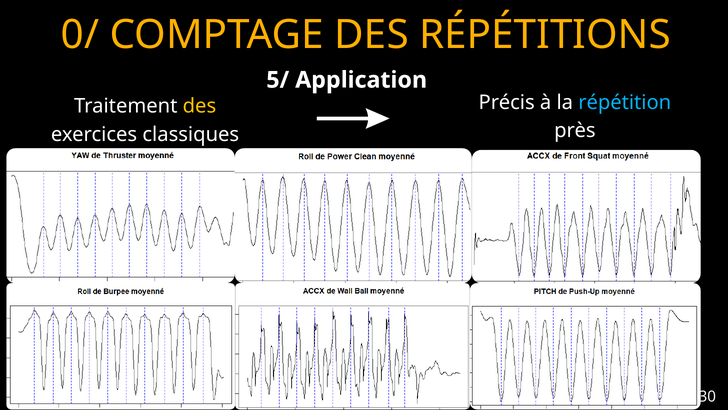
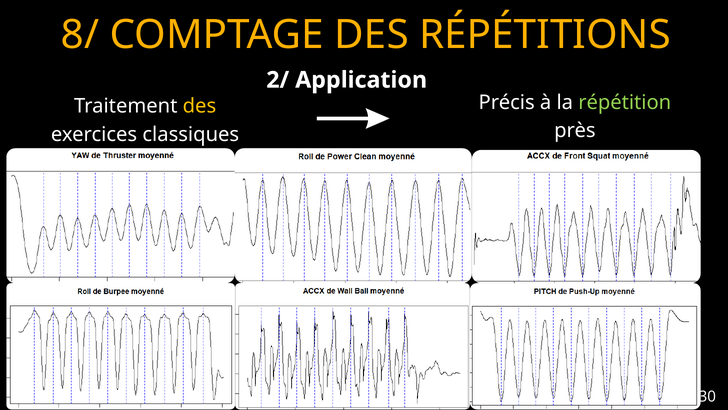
0/: 0/ -> 8/ (80, 35)
5/: 5/ -> 2/ (278, 80)
répétition colour: light blue -> light green (625, 102)
